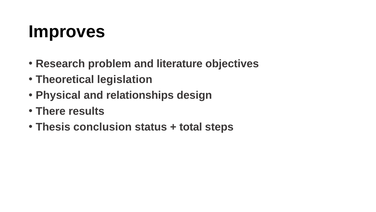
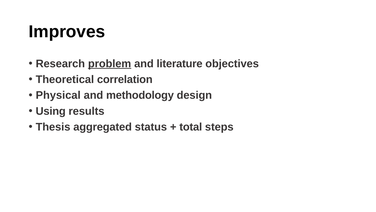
problem underline: none -> present (110, 64)
legislation: legislation -> correlation (125, 79)
relationships: relationships -> methodology (140, 95)
There: There -> Using (51, 111)
conclusion: conclusion -> aggregated (103, 127)
